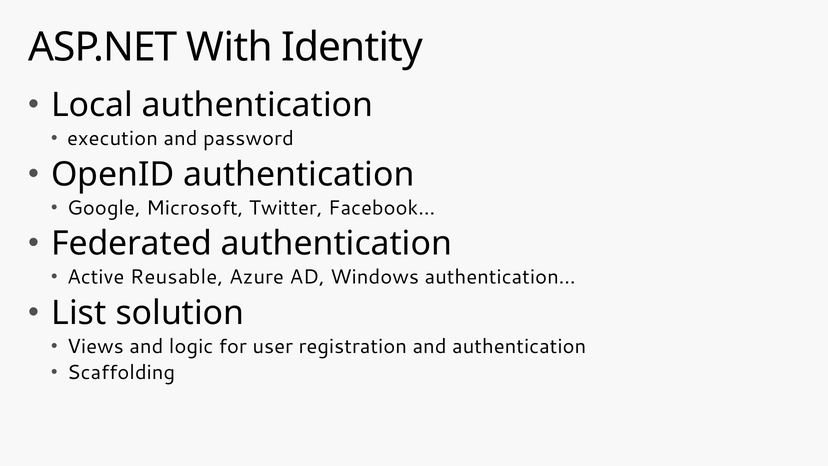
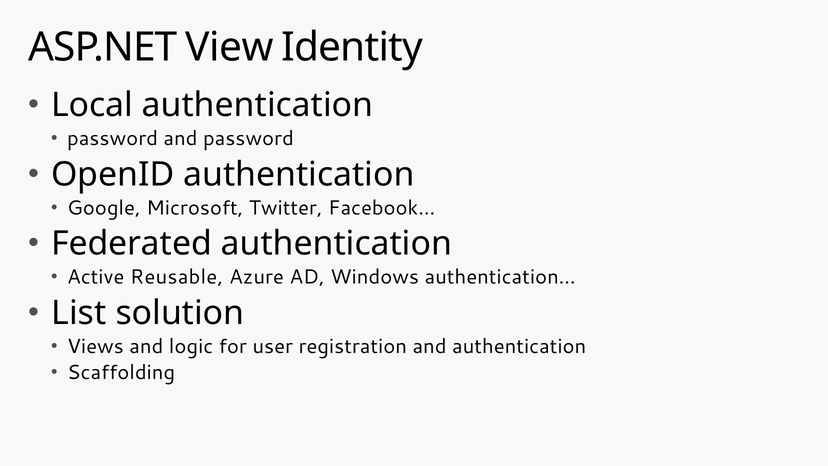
With: With -> View (230, 48)
execution: execution -> password (113, 138)
